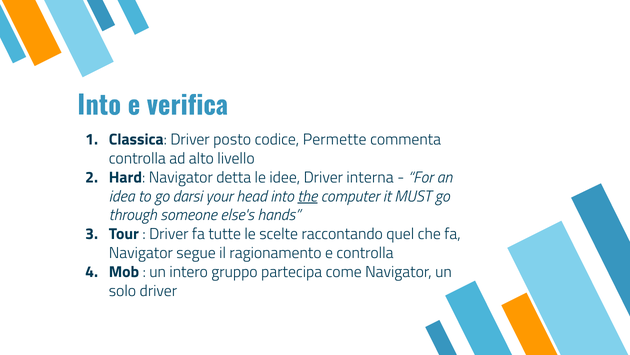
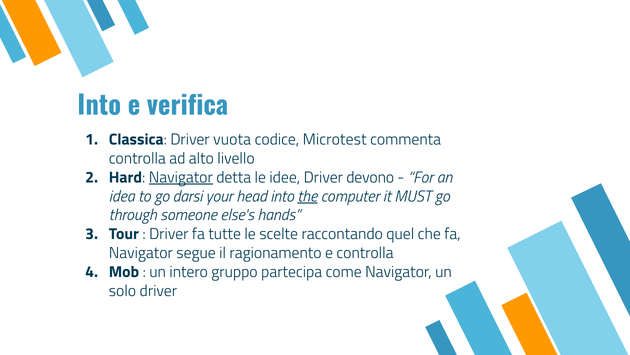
posto: posto -> vuota (232, 139)
Permette: Permette -> Microtest (335, 139)
Navigator underline: none -> present (181, 177)
interna: interna -> devono (370, 177)
